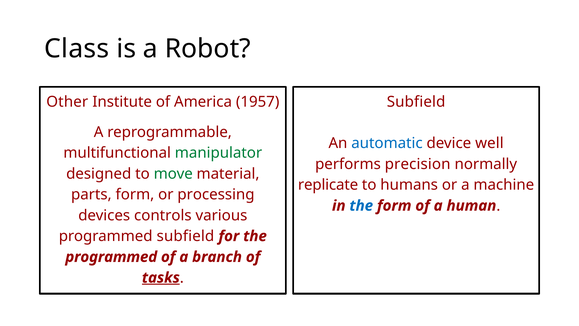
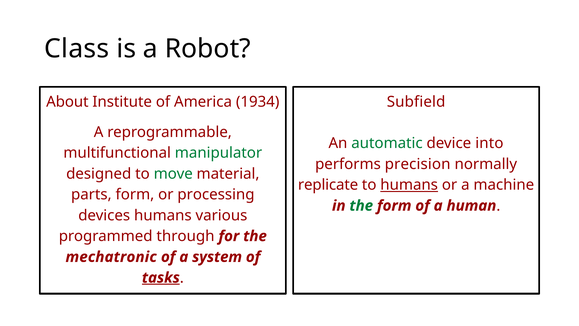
Other: Other -> About (67, 102)
1957: 1957 -> 1934 (258, 102)
automatic colour: blue -> green (387, 143)
well: well -> into (489, 143)
humans underline: none -> present (409, 185)
the colour: blue -> green (361, 206)
devices controls: controls -> humans (163, 215)
programmed subfield: subfield -> through (186, 236)
programmed: programmed -> mechatronic (111, 257)
branch: branch -> system (217, 257)
